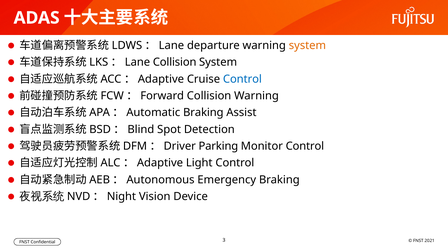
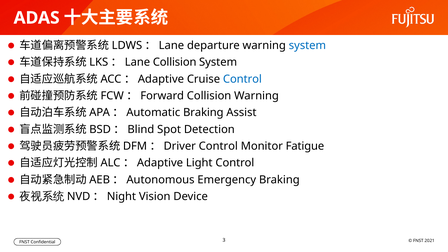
system colour: orange -> blue (307, 45)
Parking: Parking -> Control (218, 146)
Monitor Control: Control -> Fatigue (305, 146)
